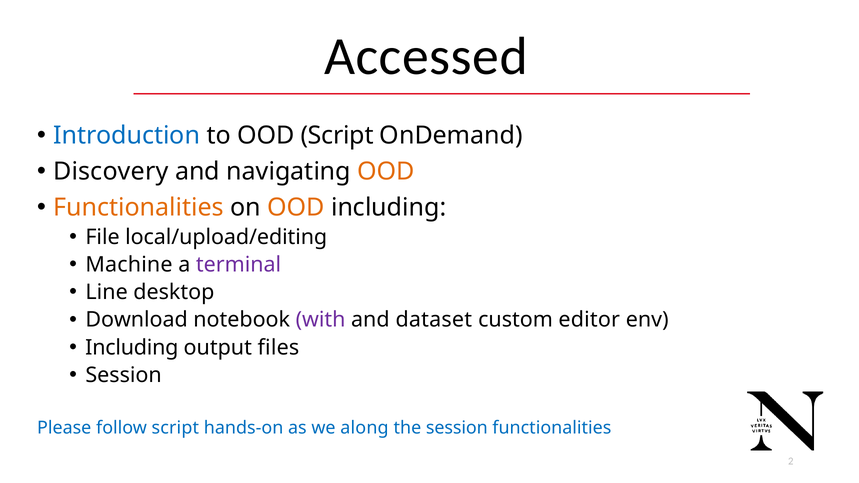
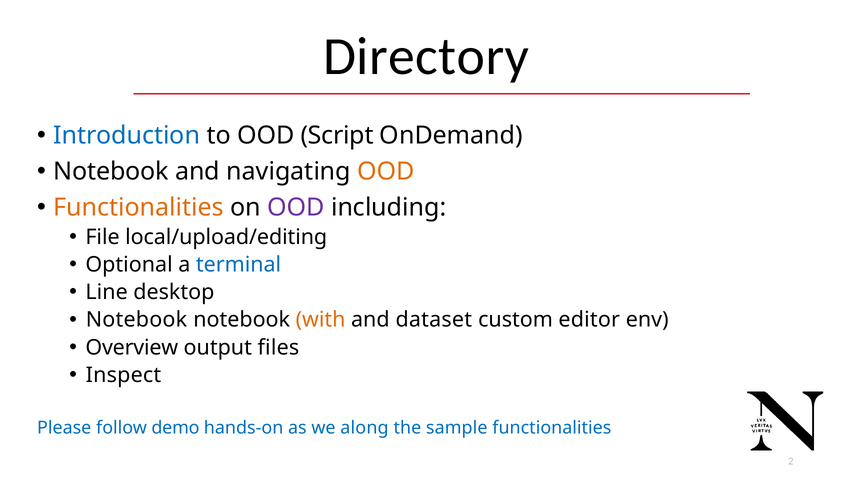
Accessed: Accessed -> Directory (426, 56)
Discovery: Discovery -> Notebook (111, 171)
OOD colour: orange -> purple (296, 207)
Machine: Machine -> Optional (129, 265)
terminal colour: purple -> blue (239, 265)
Download: Download -> Notebook (136, 320)
with colour: purple -> orange (321, 320)
Including: Including -> Overview (132, 348)
Session: Session -> Inspect (123, 375)
follow script: script -> demo (175, 428)
the session: session -> sample (457, 428)
